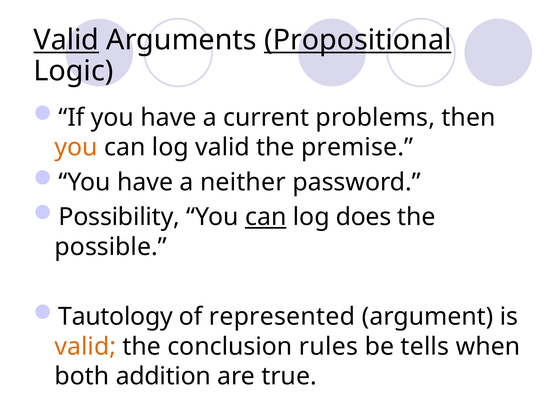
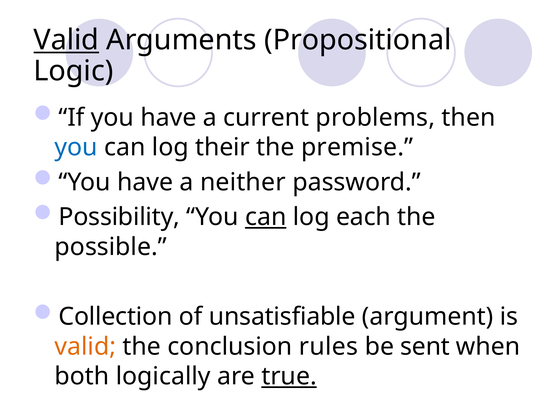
Propositional underline: present -> none (358, 40)
you colour: orange -> blue (76, 147)
log valid: valid -> their (223, 147)
does: does -> each (364, 217)
Tautology: Tautology -> Collection (115, 317)
represented: represented -> unsatisfiable (282, 317)
tells: tells -> sent (425, 347)
addition: addition -> logically (163, 376)
true underline: none -> present (289, 376)
